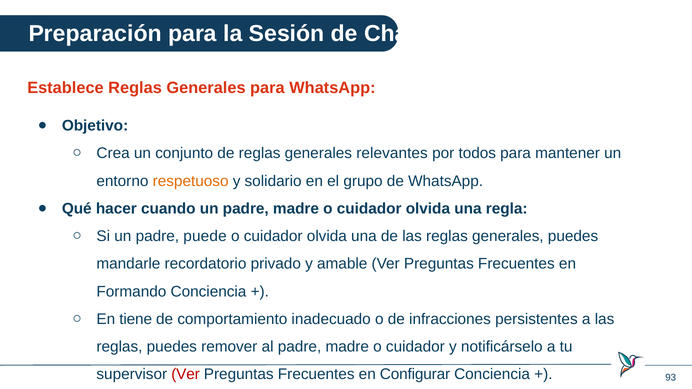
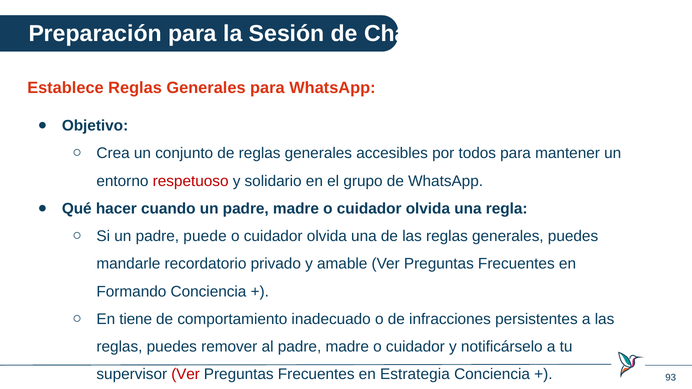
relevantes: relevantes -> accesibles (392, 153)
respetuoso colour: orange -> red (191, 181)
Configurar: Configurar -> Estrategia (415, 375)
